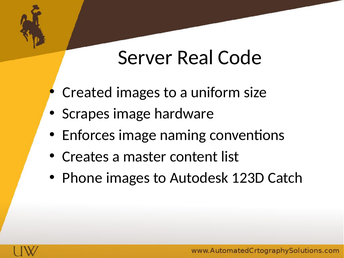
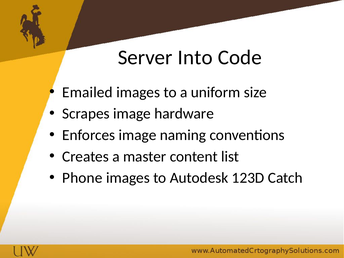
Real: Real -> Into (195, 57)
Created: Created -> Emailed (88, 92)
